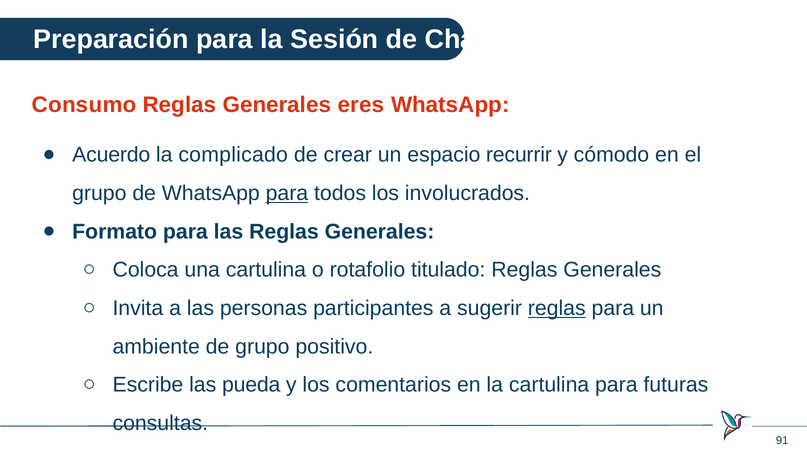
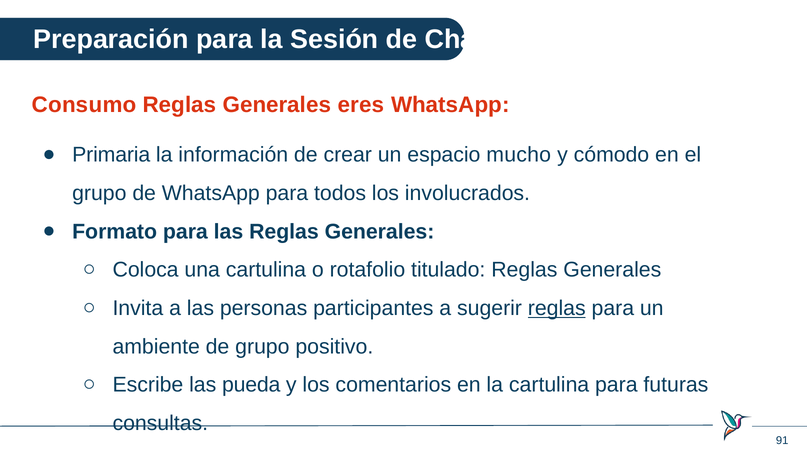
Acuerdo: Acuerdo -> Primaria (111, 155)
complicado: complicado -> información (233, 155)
recurrir: recurrir -> mucho (519, 155)
para underline: present -> none (287, 193)
